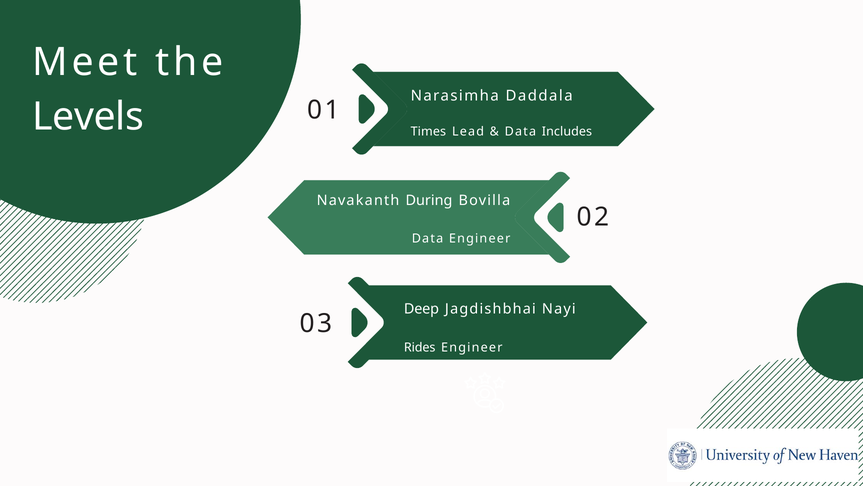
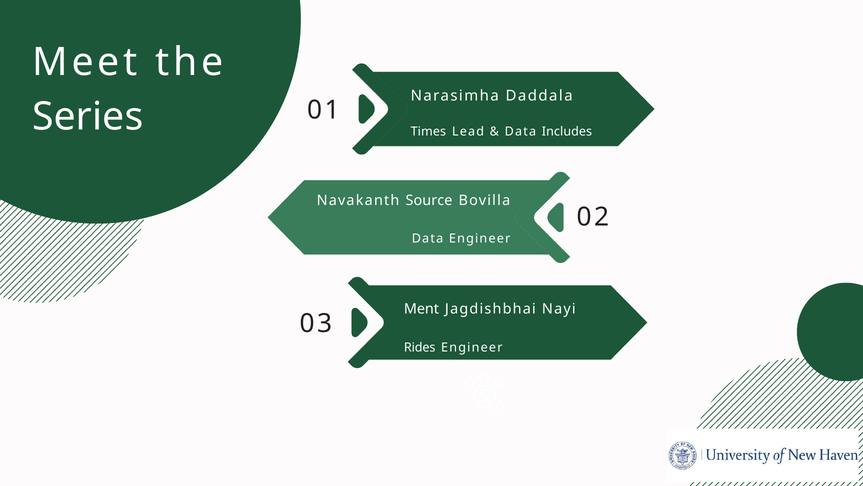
Levels: Levels -> Series (88, 117)
During: During -> Source (429, 200)
Deep: Deep -> Ment (421, 309)
